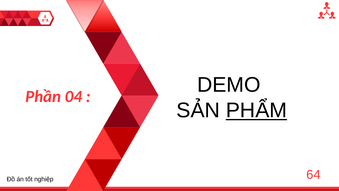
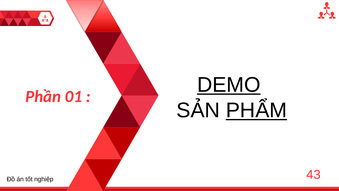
DEMO underline: none -> present (229, 85)
04: 04 -> 01 (73, 96)
64: 64 -> 43 (314, 174)
